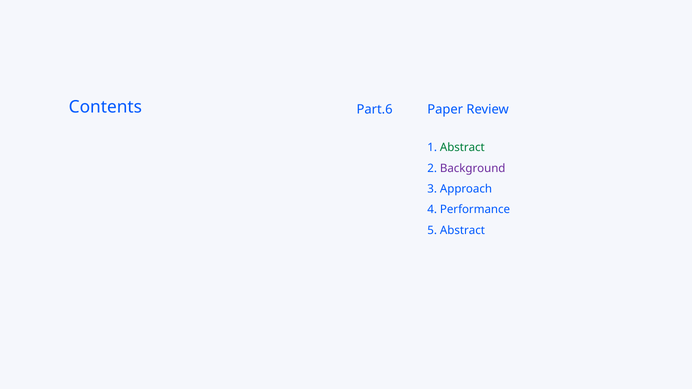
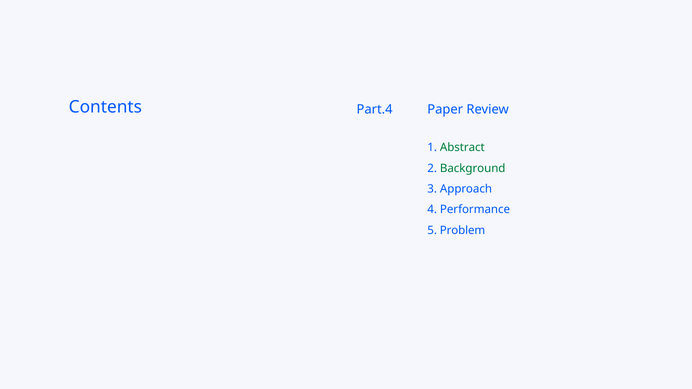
Part.6: Part.6 -> Part.4 (375, 109)
Background colour: purple -> green (473, 168)
5 Abstract: Abstract -> Problem (463, 231)
